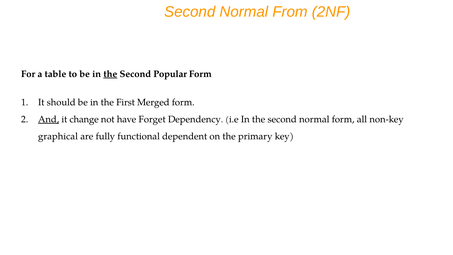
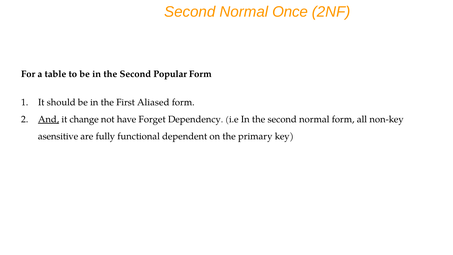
From: From -> Once (290, 12)
the underline: present -> none (110, 74)
Merged: Merged -> Aliased (153, 102)
graphical: graphical -> asensitive (58, 136)
